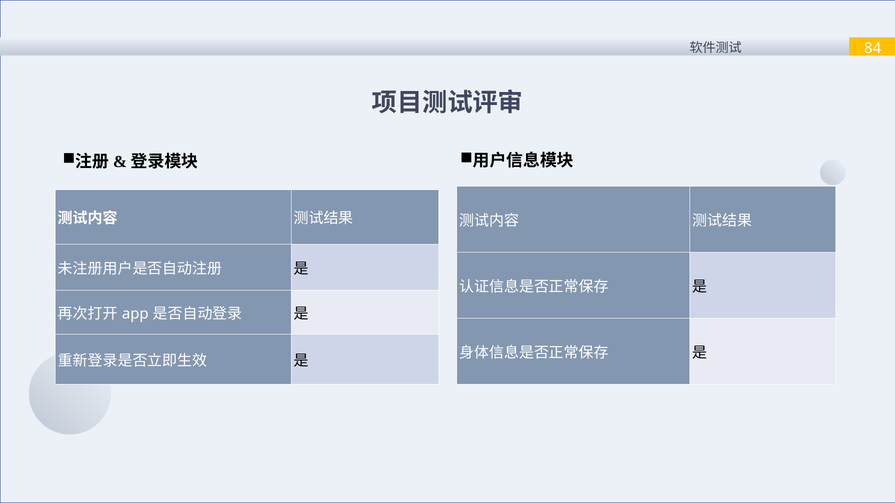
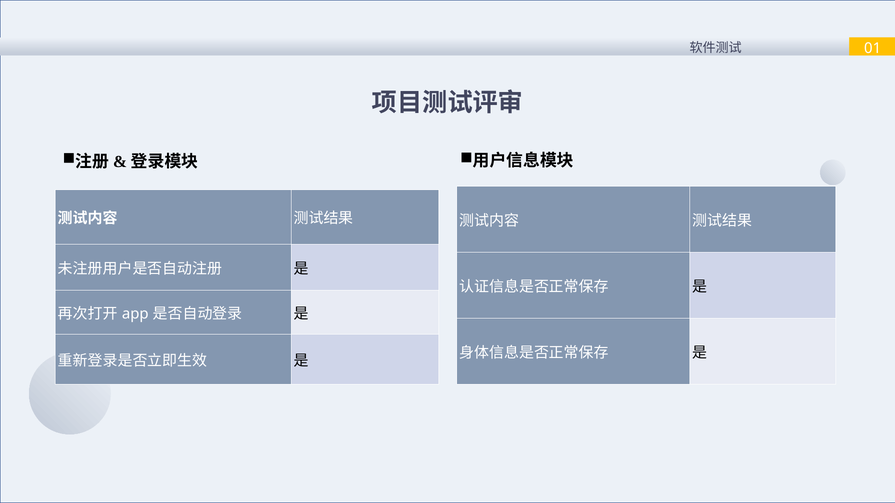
84: 84 -> 01 (873, 48)
